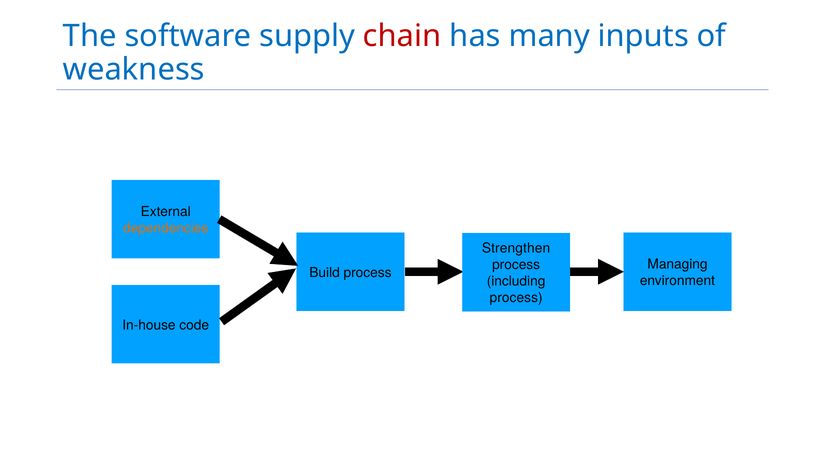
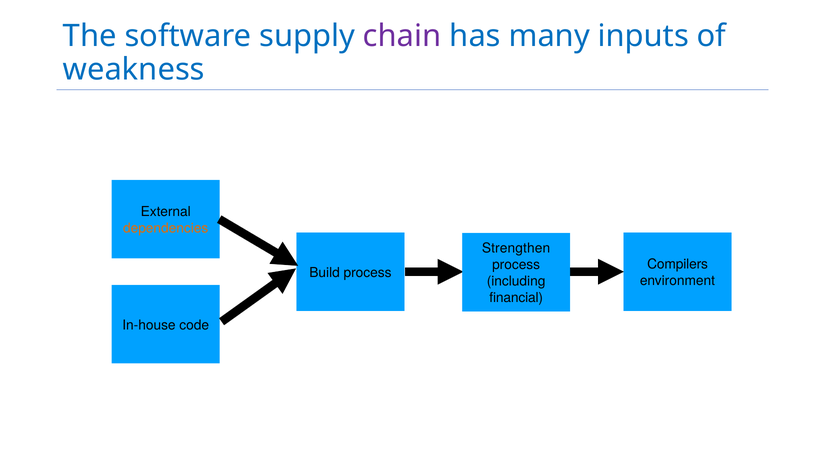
chain colour: red -> purple (402, 36)
Managing: Managing -> Compilers (678, 264)
process: process -> financial (516, 298)
